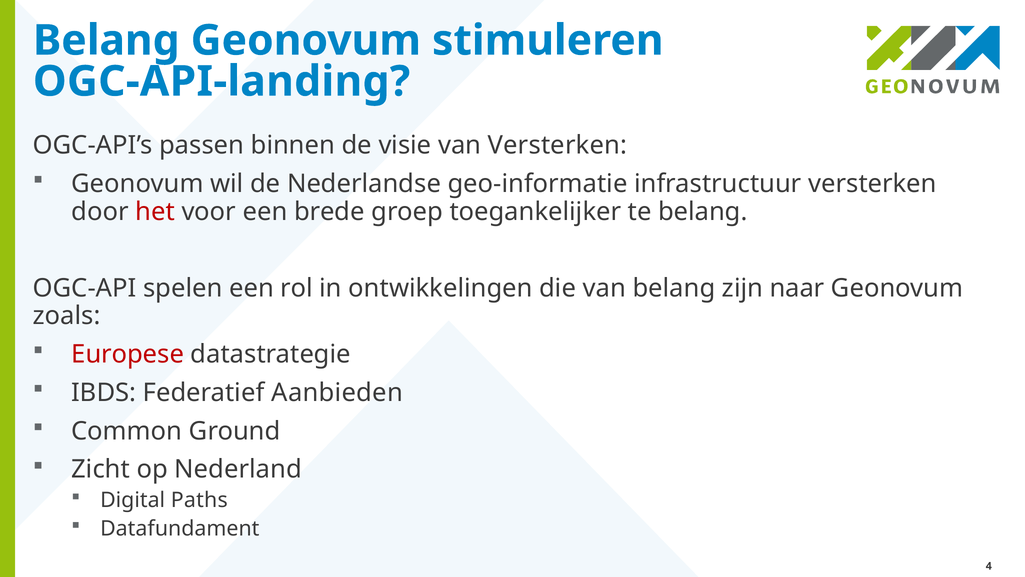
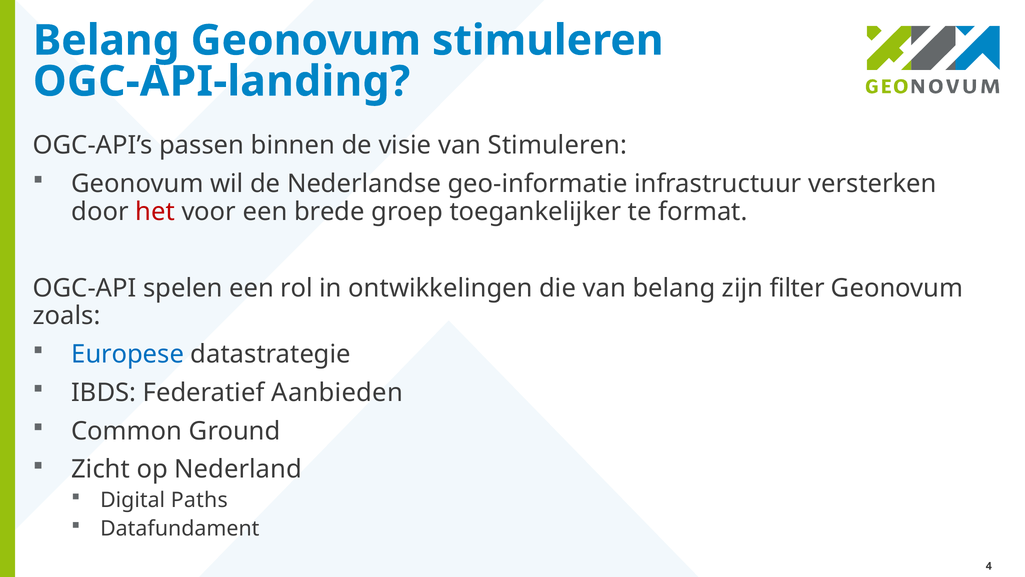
van Versterken: Versterken -> Stimuleren (557, 145)
te belang: belang -> format (703, 211)
naar: naar -> filter (797, 288)
Europese colour: red -> blue (128, 354)
